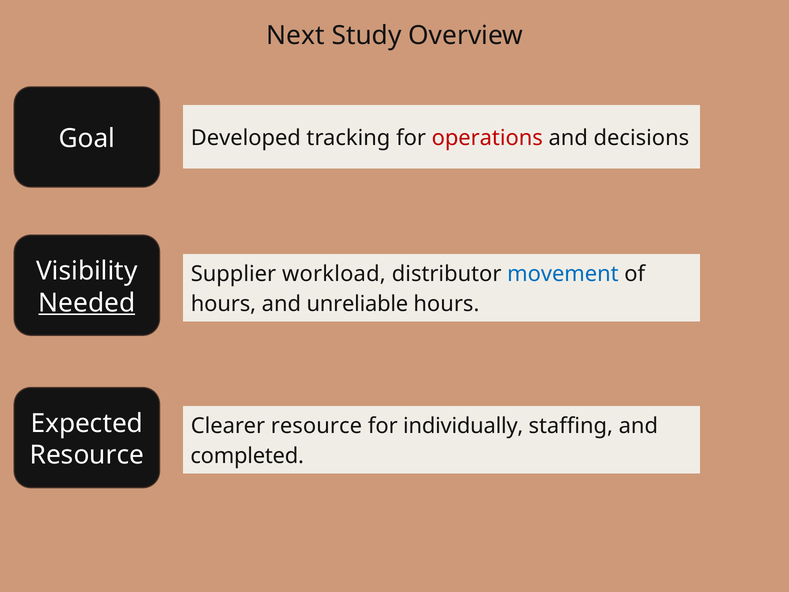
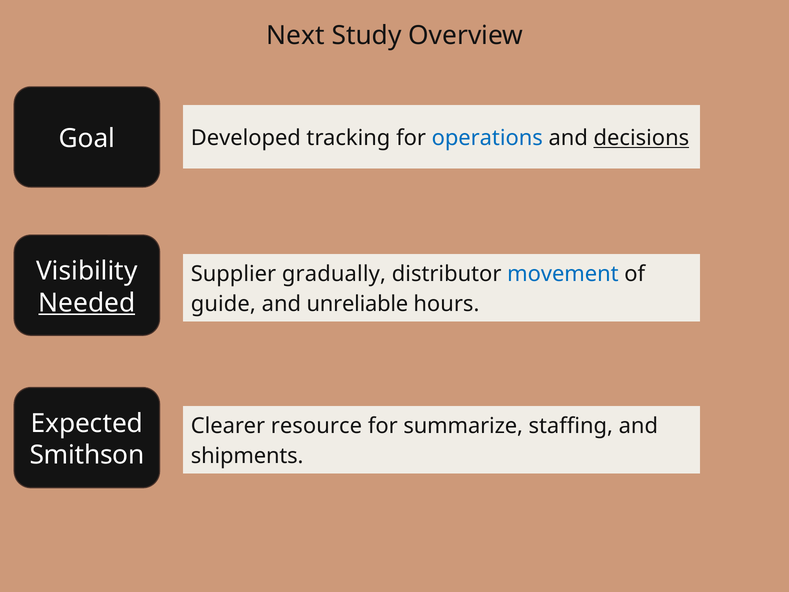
operations colour: red -> blue (487, 138)
decisions underline: none -> present (641, 138)
workload: workload -> gradually (334, 274)
hours: hours -> guide (223, 304)
individually: individually -> summarize (463, 426)
Resource: Resource -> Smithson (87, 455)
completed: completed -> shipments (247, 456)
